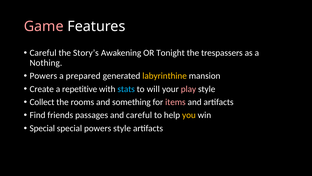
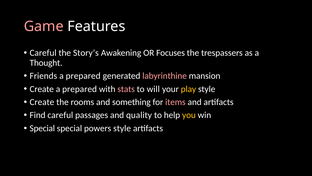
Tonight: Tonight -> Focuses (171, 53)
Nothing: Nothing -> Thought (46, 63)
Powers: Powers -> Friends (43, 76)
labyrinthine colour: yellow -> pink (165, 76)
Create a repetitive: repetitive -> prepared (80, 89)
stats colour: light blue -> pink (126, 89)
play colour: pink -> yellow (188, 89)
Collect: Collect -> Create (42, 102)
Find friends: friends -> careful (60, 115)
and careful: careful -> quality (139, 115)
